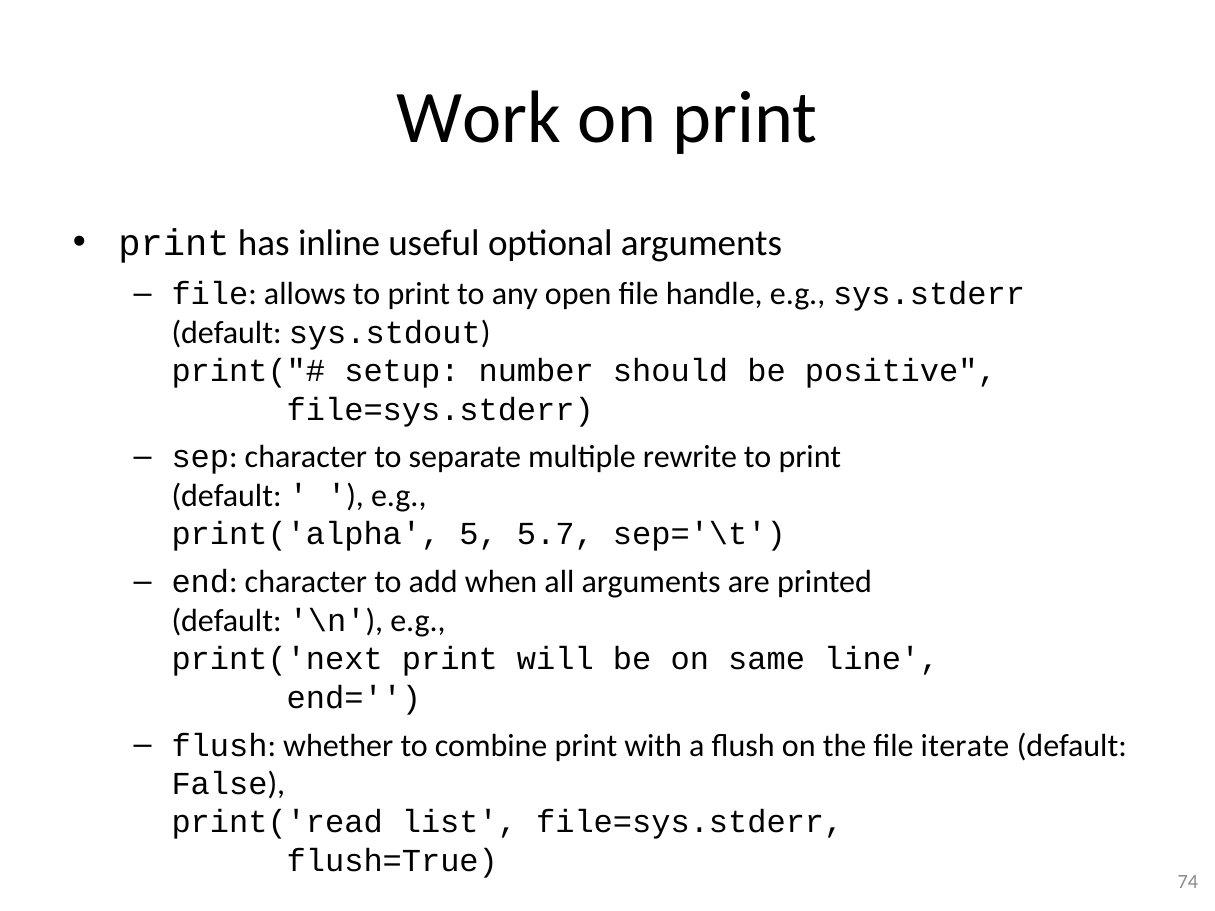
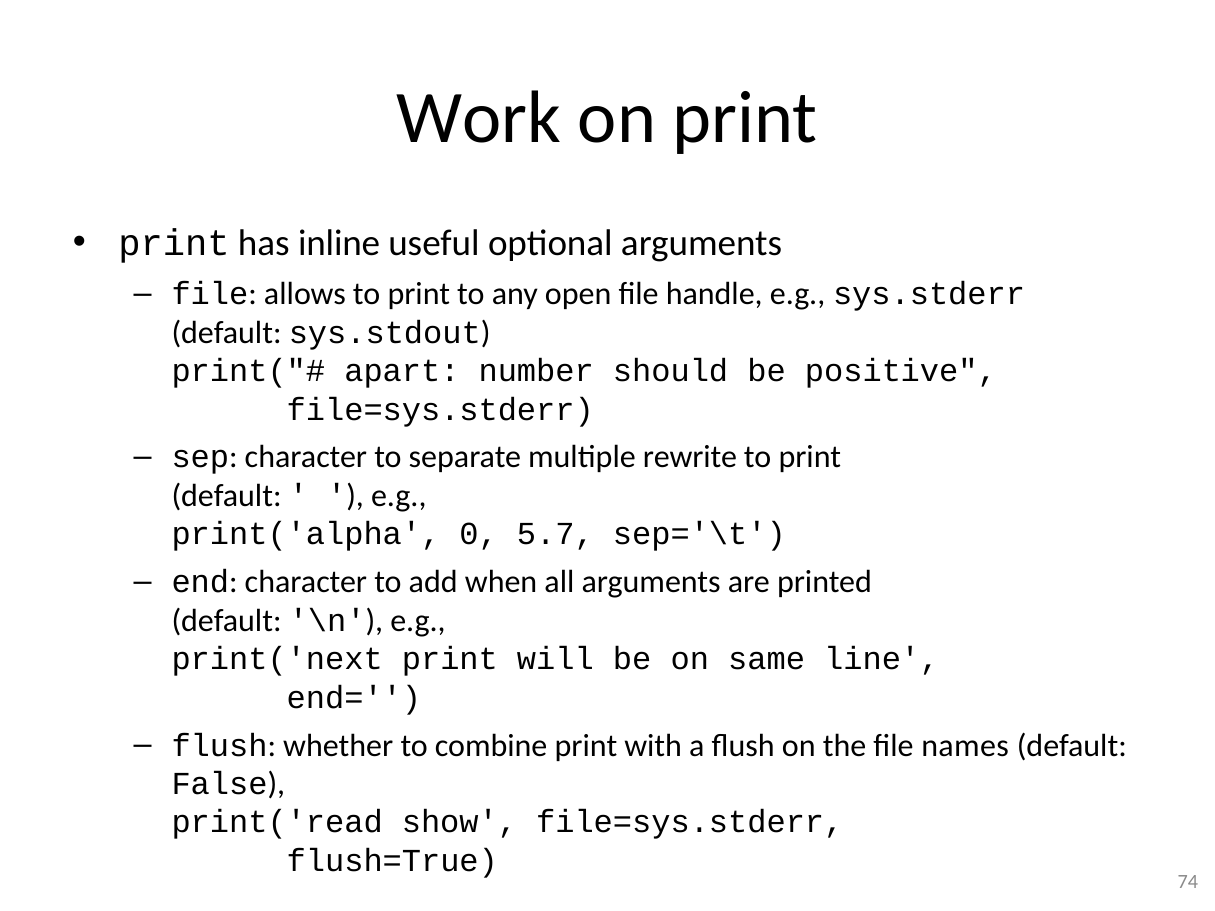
setup: setup -> apart (402, 371)
5: 5 -> 0 (479, 534)
iterate: iterate -> names (965, 746)
list: list -> show (459, 823)
